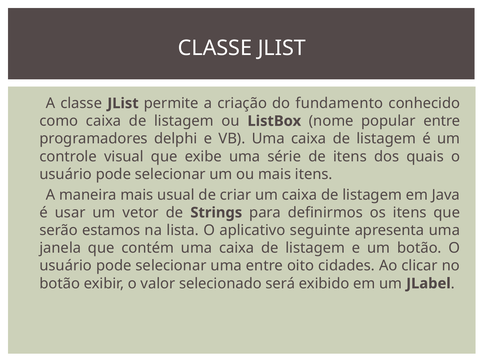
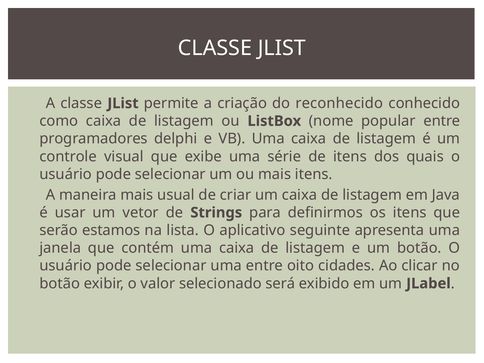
fundamento: fundamento -> reconhecido (339, 103)
